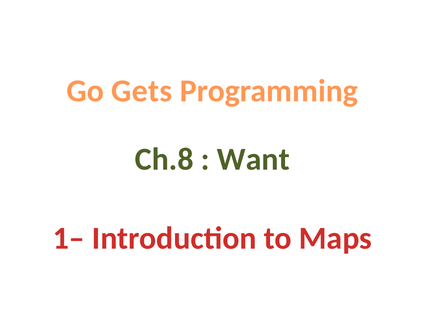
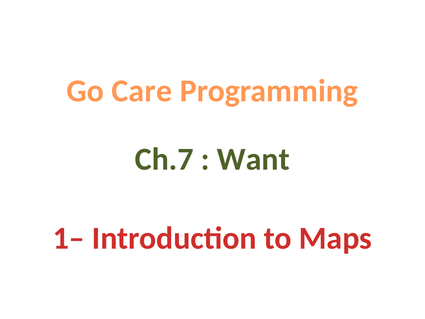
Gets: Gets -> Care (142, 91)
Ch.8: Ch.8 -> Ch.7 (164, 159)
